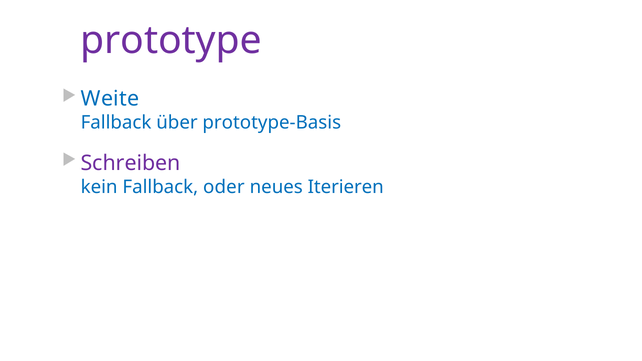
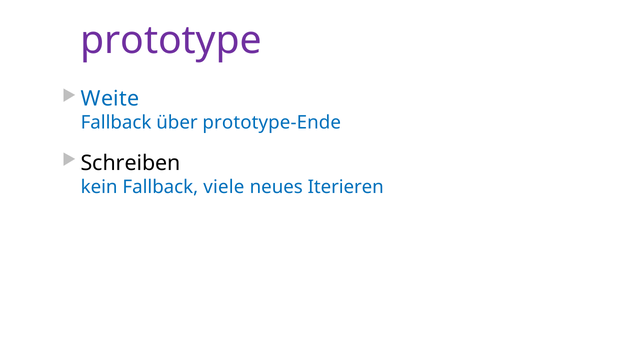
prototype-Basis: prototype-Basis -> prototype-Ende (272, 123)
Schreiben colour: purple -> black (131, 163)
oder: oder -> viele (224, 187)
